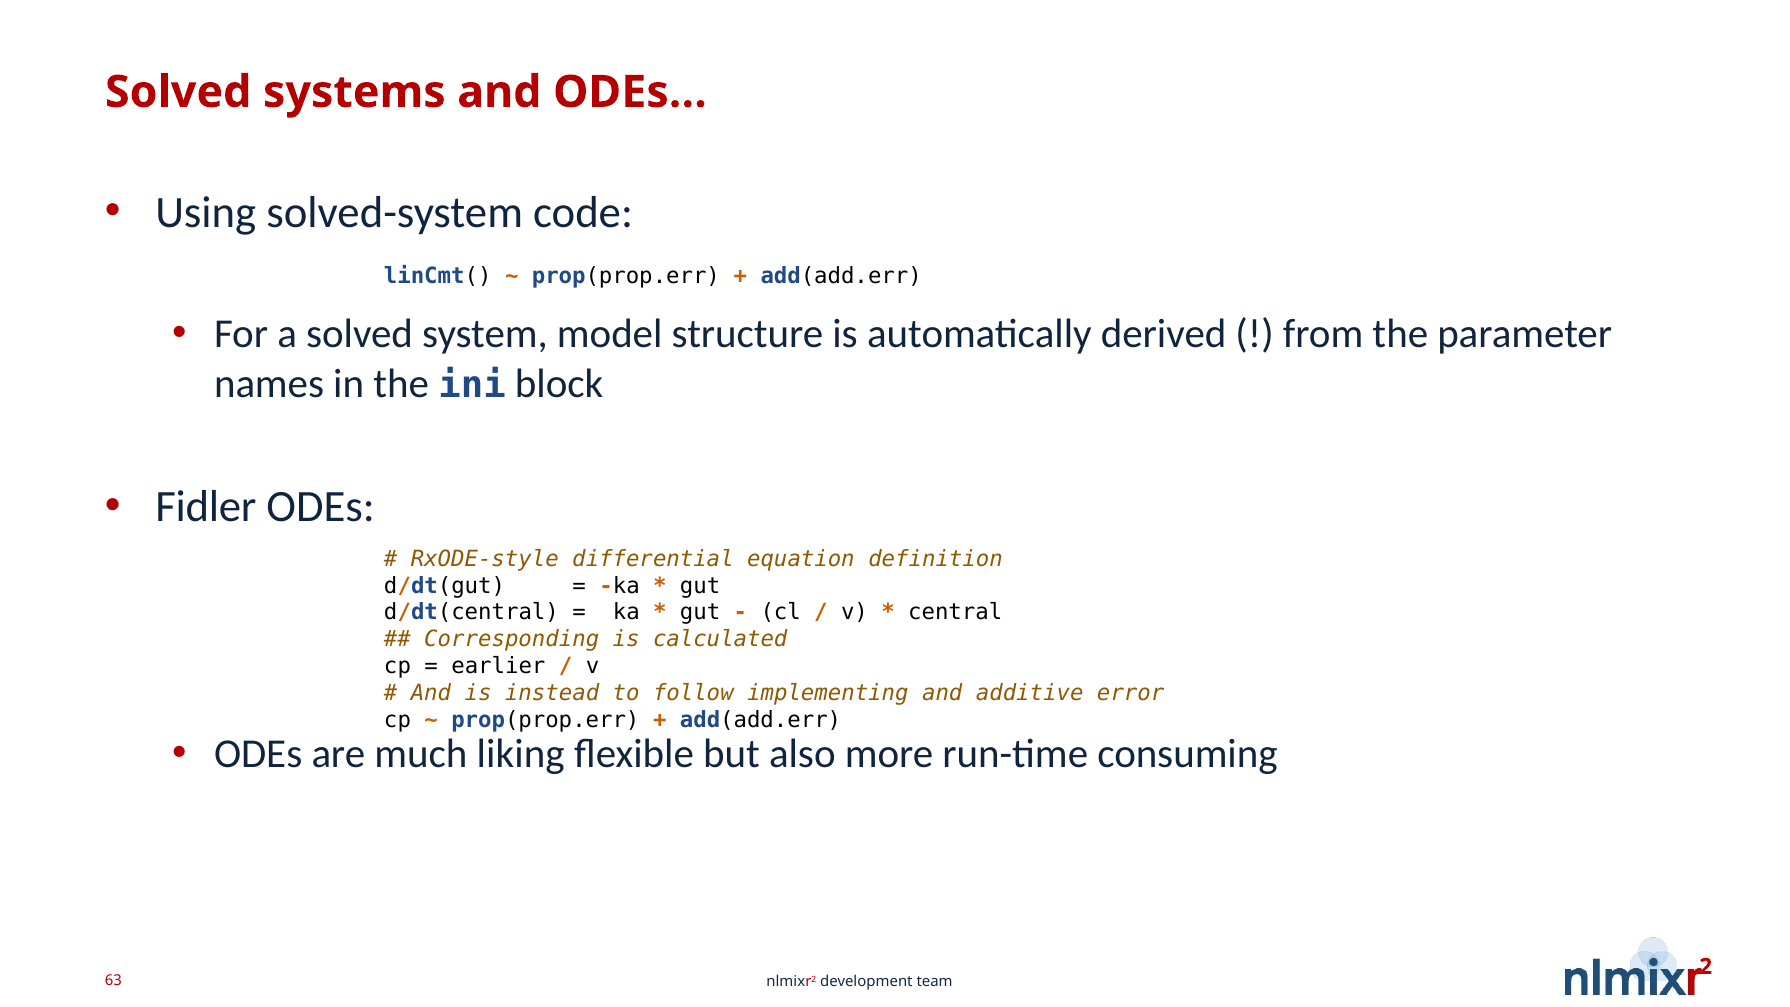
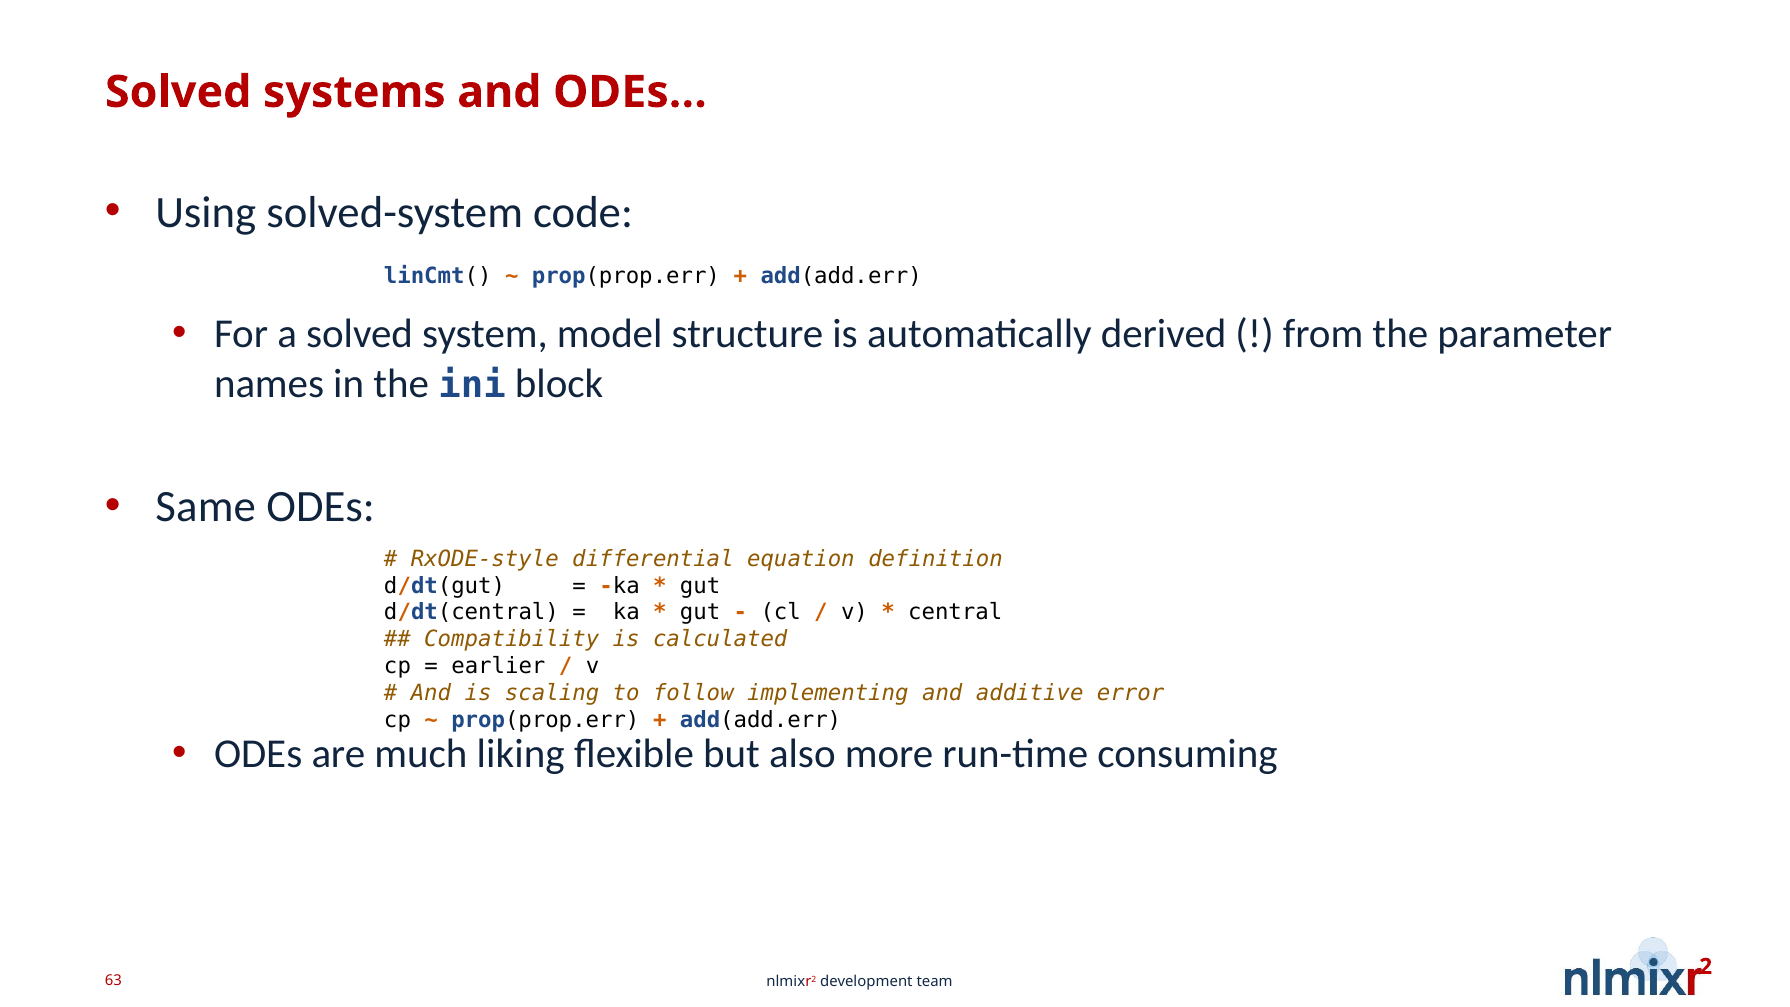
Fidler: Fidler -> Same (206, 507)
Corresponding: Corresponding -> Compatibility (512, 639)
instead: instead -> scaling (552, 693)
